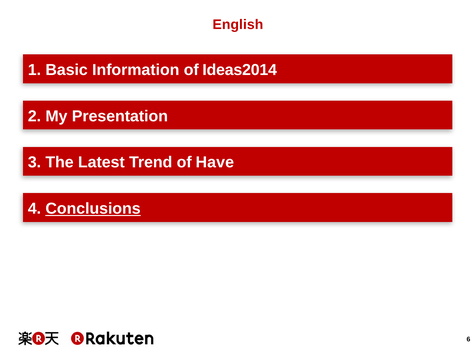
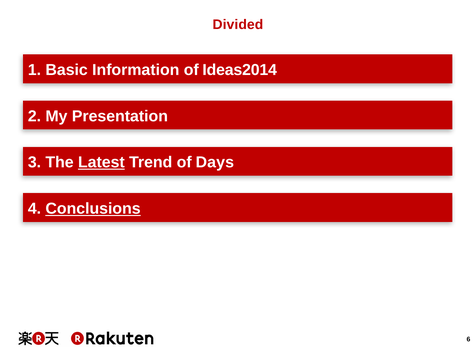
English: English -> Divided (238, 25)
Latest underline: none -> present (101, 162)
Have: Have -> Days (215, 162)
